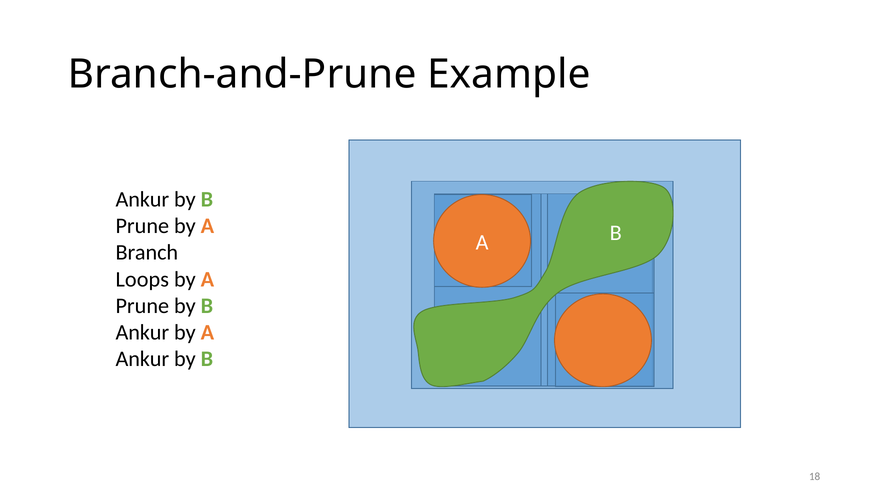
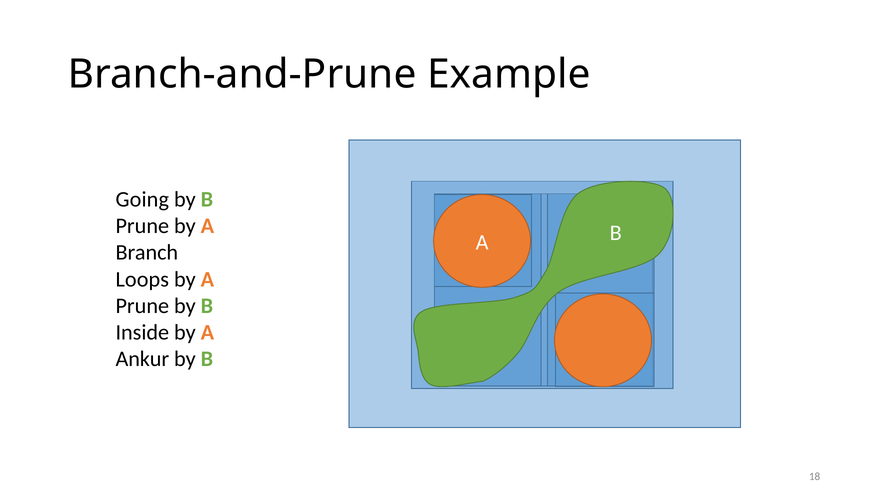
Ankur: Ankur -> Going (142, 200)
Ankur: Ankur -> Inside (142, 333)
